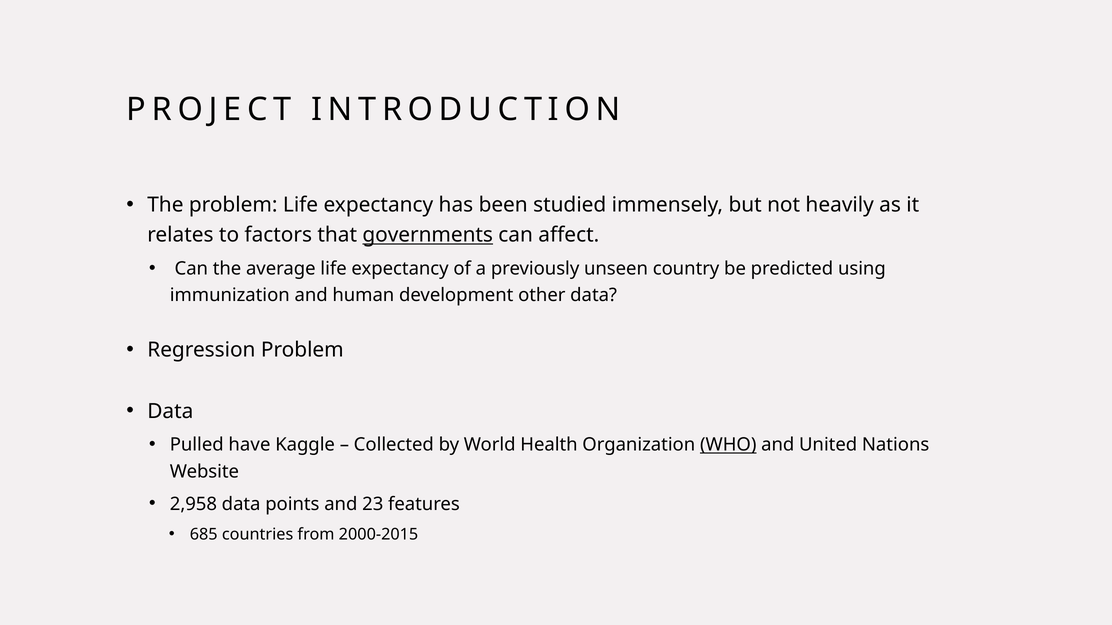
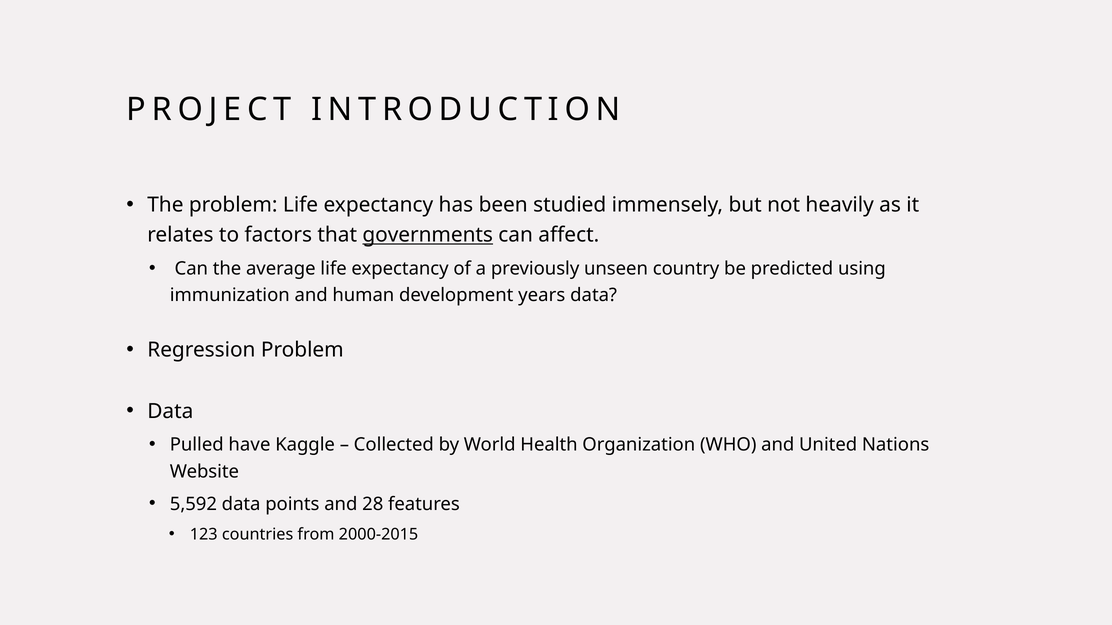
other: other -> years (542, 296)
WHO underline: present -> none (728, 445)
2,958: 2,958 -> 5,592 (193, 504)
23: 23 -> 28 (373, 504)
685: 685 -> 123 (204, 535)
